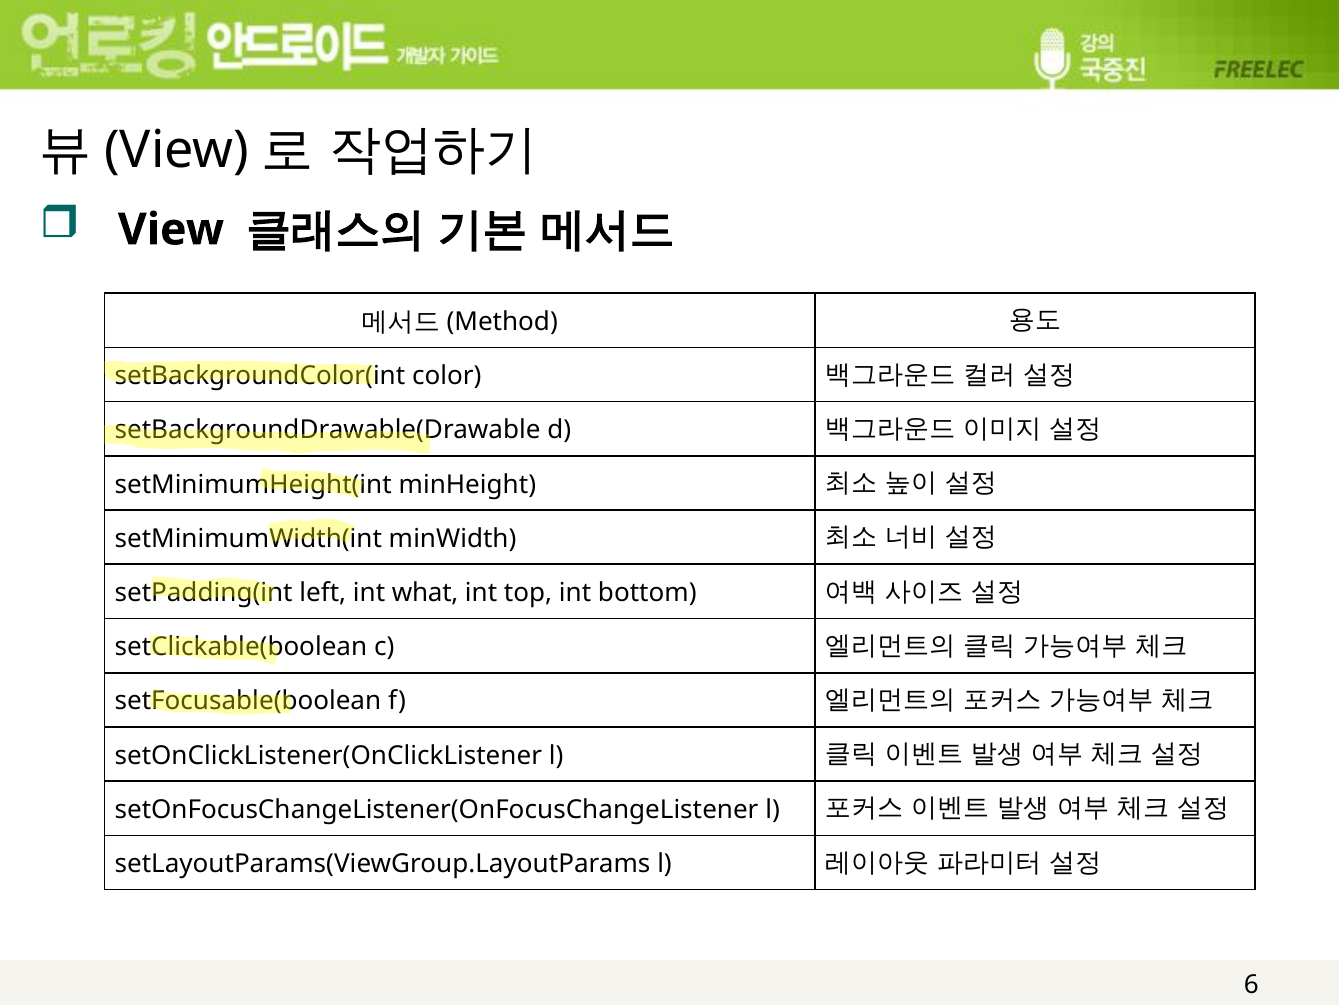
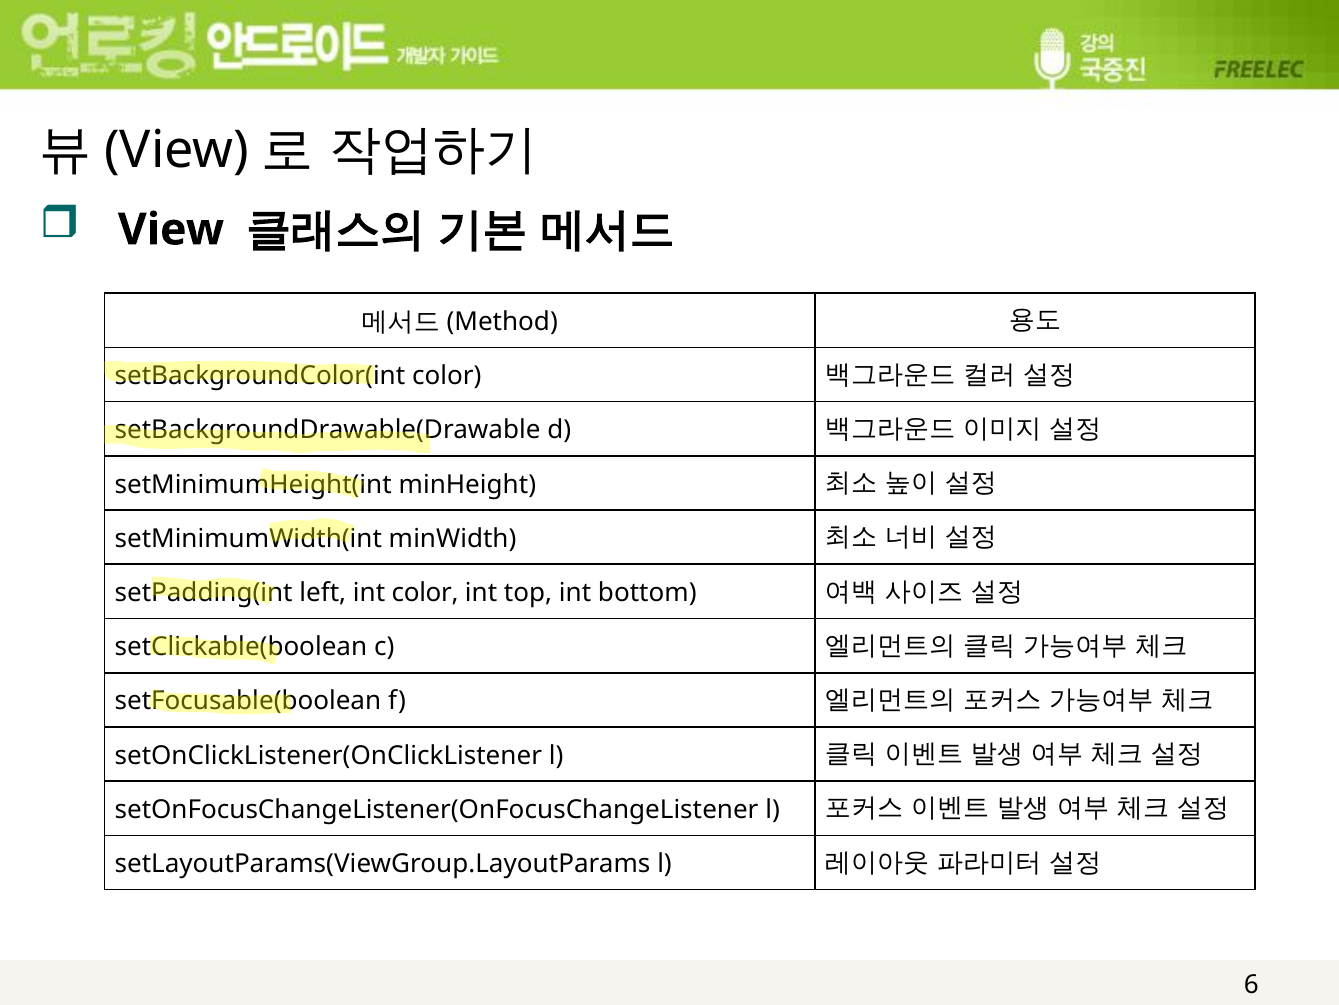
int what: what -> color (425, 592)
